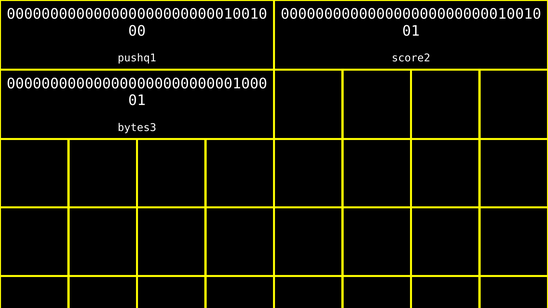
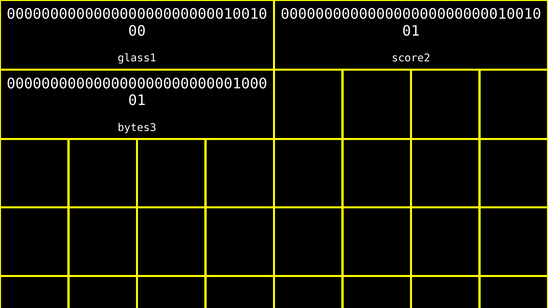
pushq1: pushq1 -> glass1 (137, 58)
